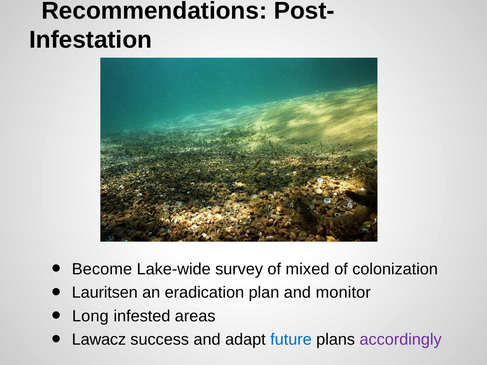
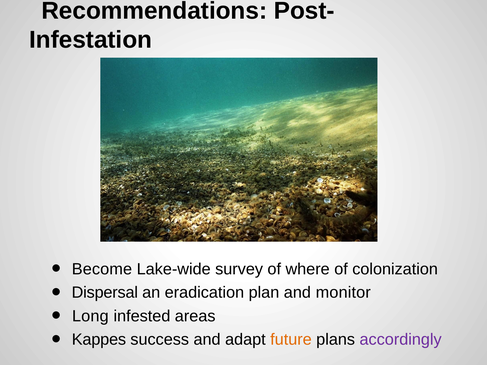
mixed: mixed -> where (308, 269)
Lauritsen: Lauritsen -> Dispersal (105, 293)
Lawacz: Lawacz -> Kappes (99, 340)
future colour: blue -> orange (291, 340)
